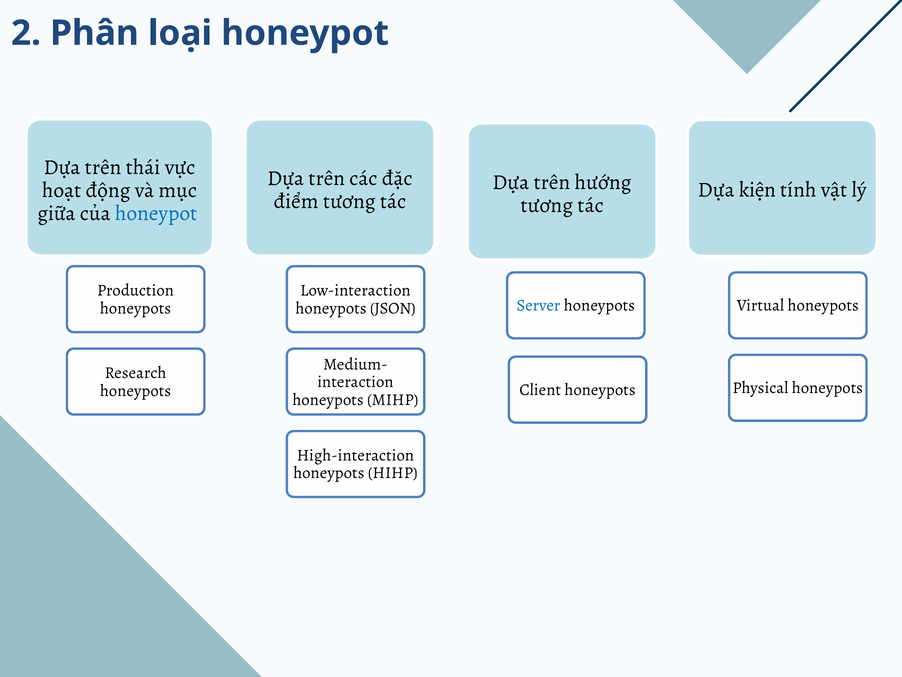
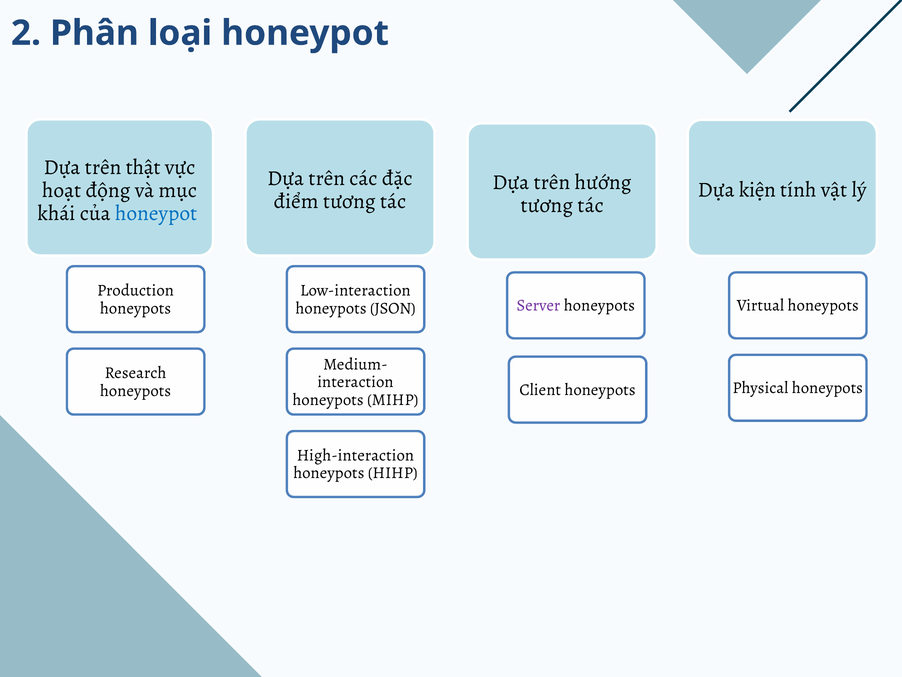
thái: thái -> thật (143, 167)
giữa: giữa -> khái (56, 213)
Server colour: blue -> purple (538, 305)
